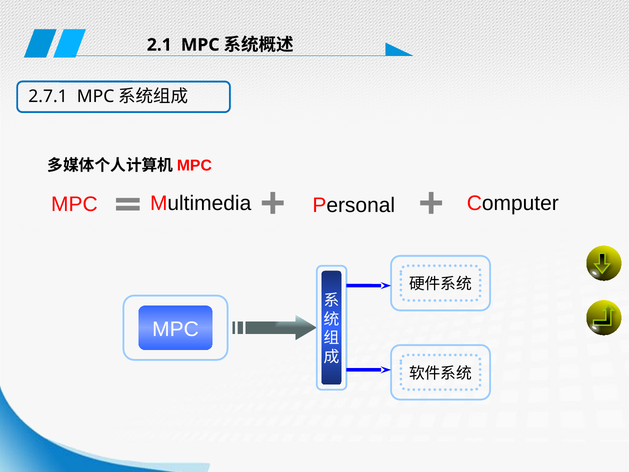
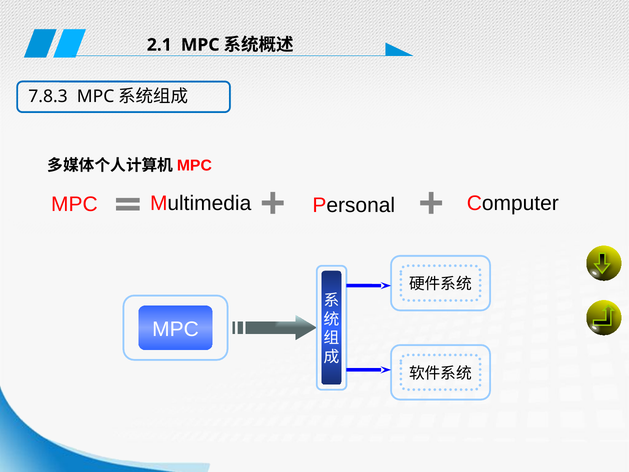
2.7.1: 2.7.1 -> 7.8.3 (48, 96)
